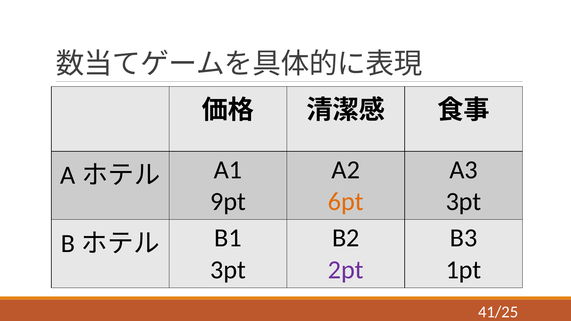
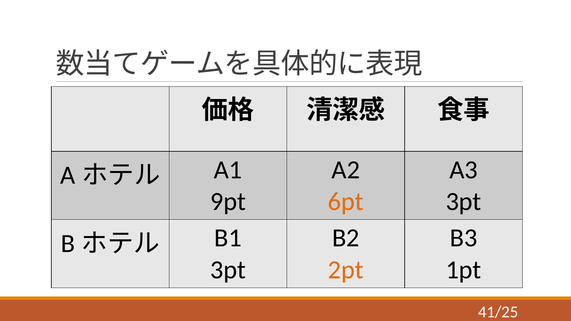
2pt colour: purple -> orange (346, 270)
